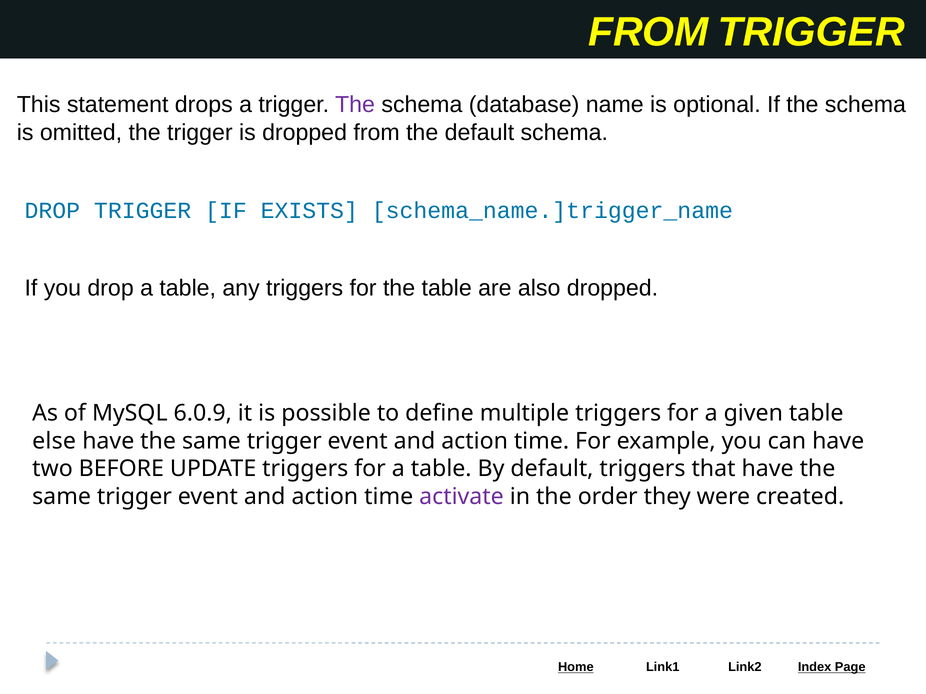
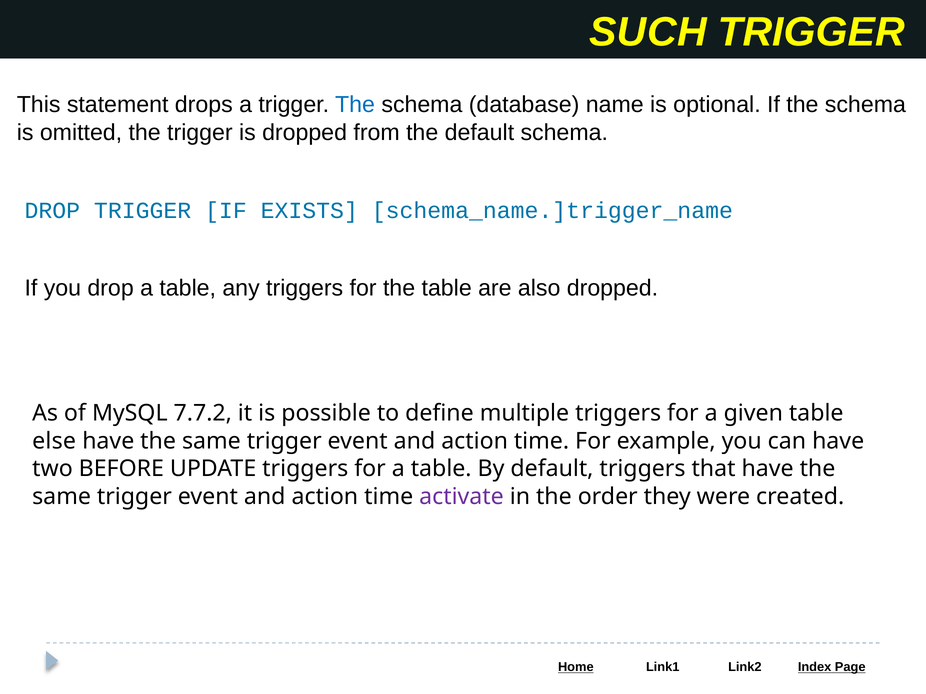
FROM: FROM -> SUCH (648, 32)
The colour: purple -> blue (355, 105)
6.0.9: 6.0.9 -> 7.7.2 (203, 414)
